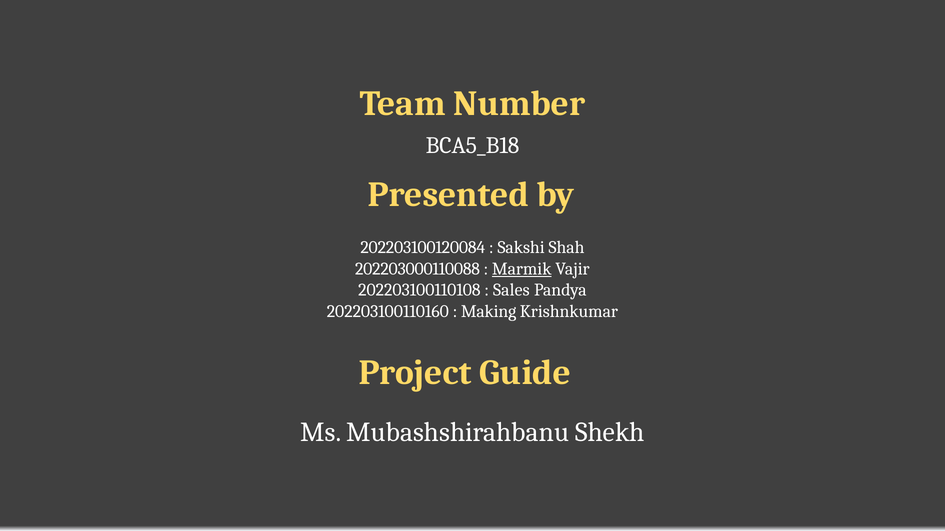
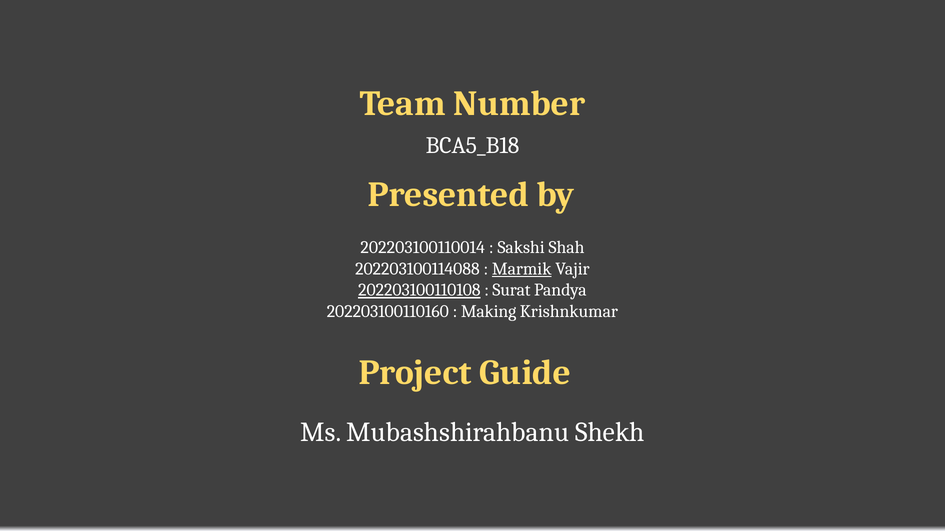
202203100120084: 202203100120084 -> 202203100110014 (423, 248)
202203000110088: 202203000110088 -> 202203100114088 (417, 269)
202203100110108 underline: none -> present (419, 290)
Sales: Sales -> Surat (512, 290)
